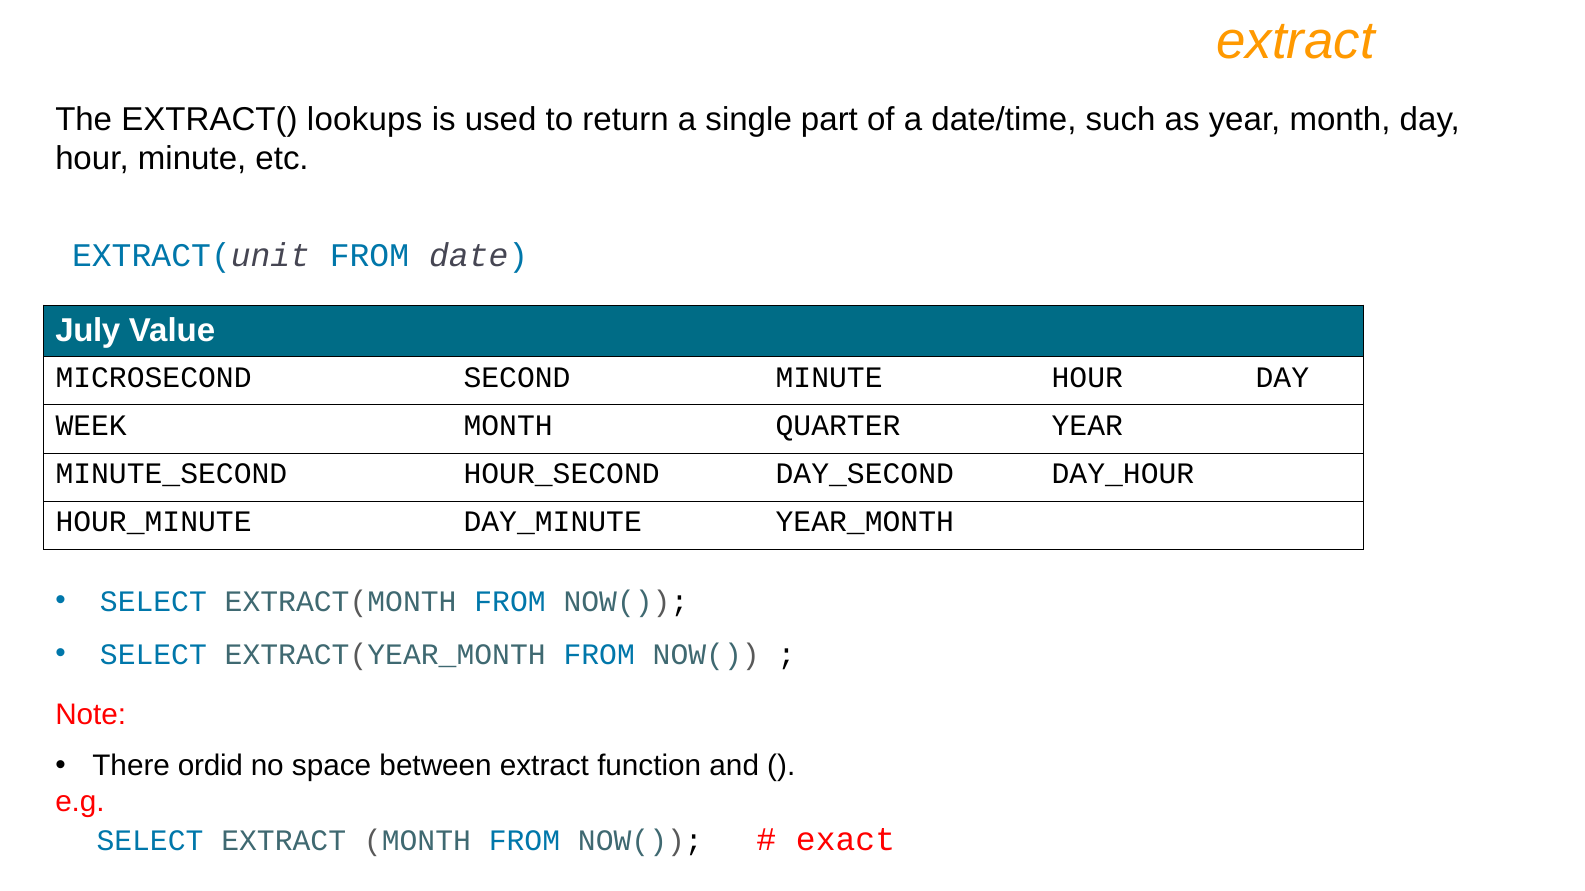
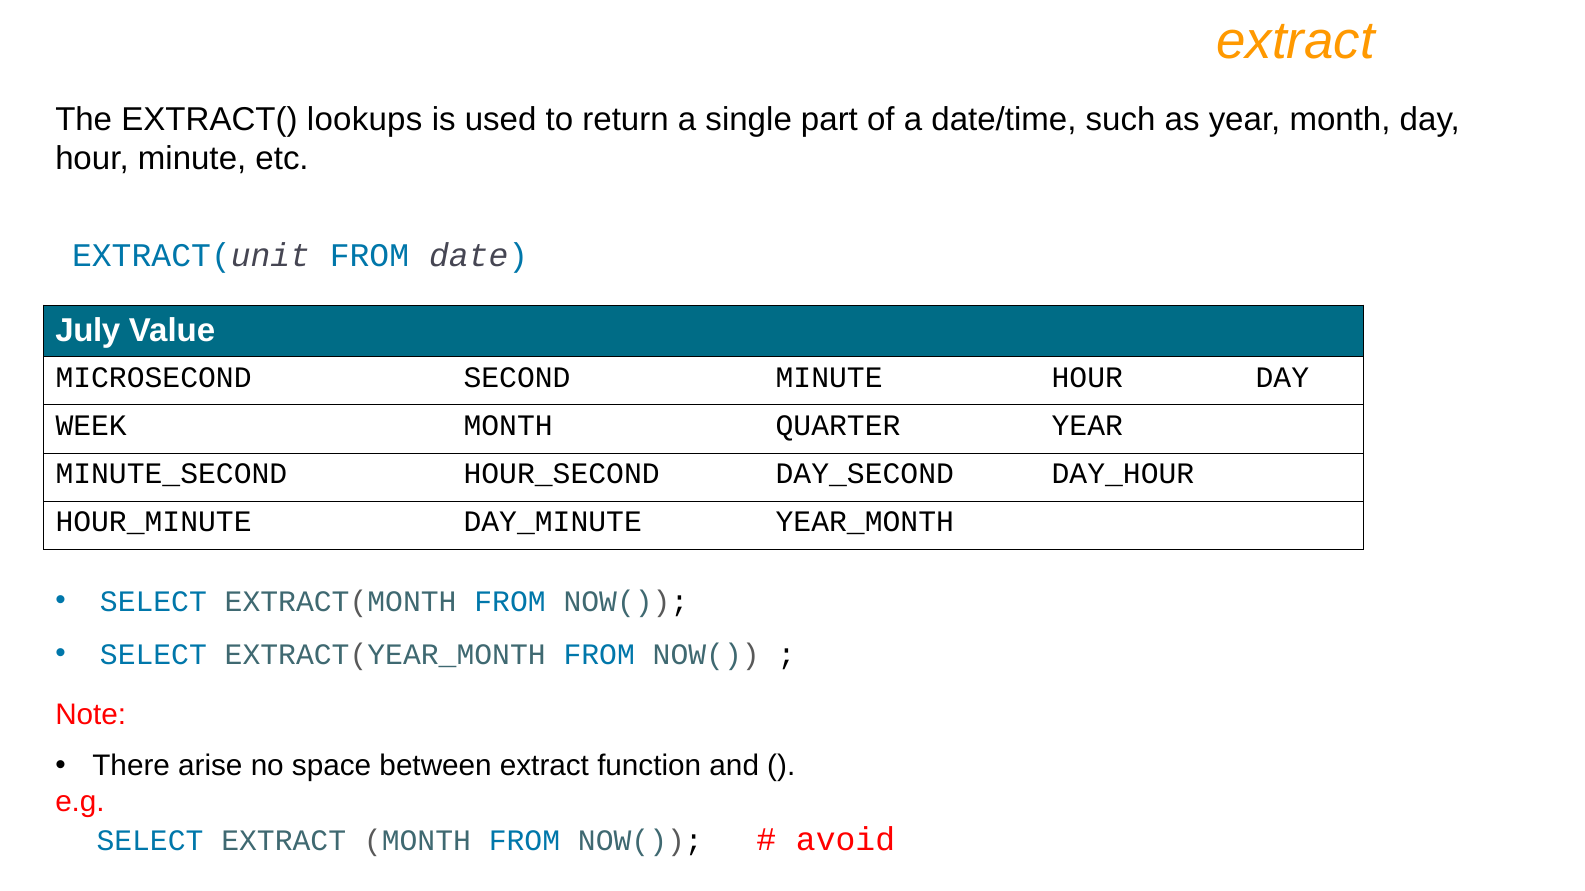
ordid: ordid -> arise (210, 766)
exact: exact -> avoid (846, 840)
